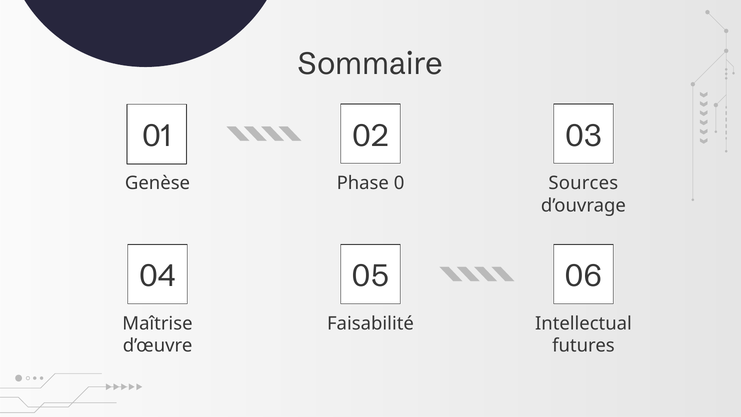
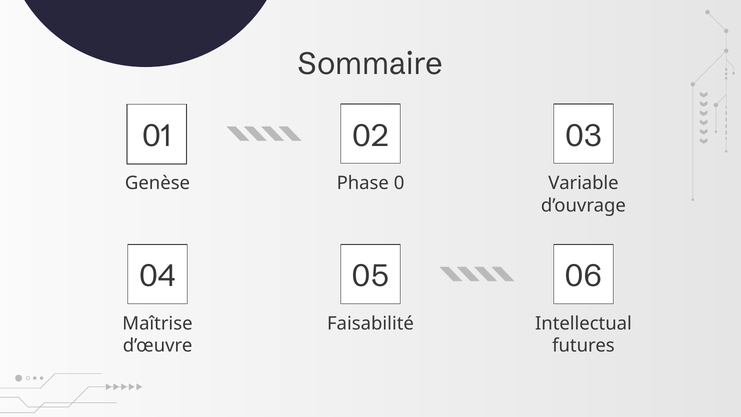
Sources: Sources -> Variable (583, 183)
